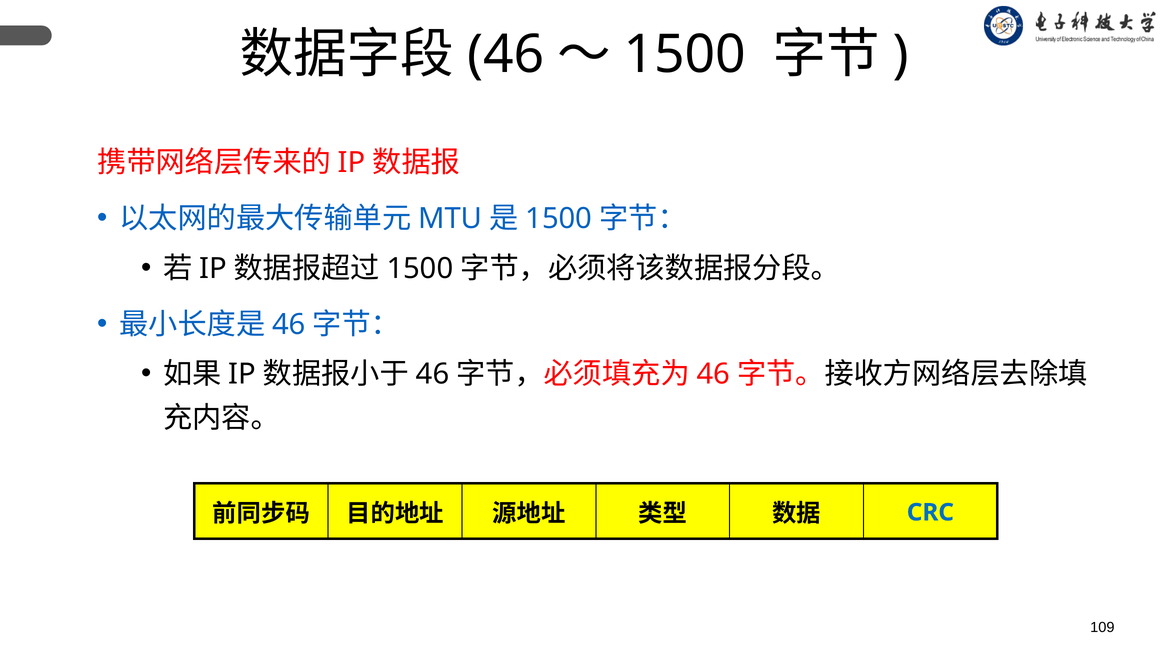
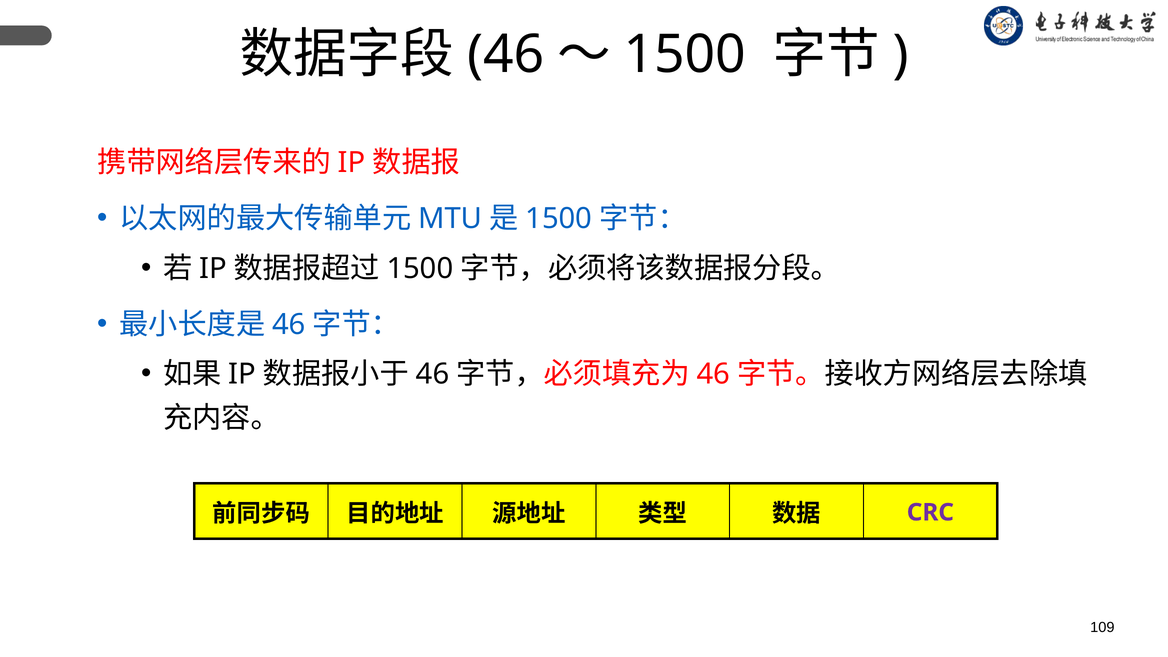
CRC colour: blue -> purple (930, 512)
